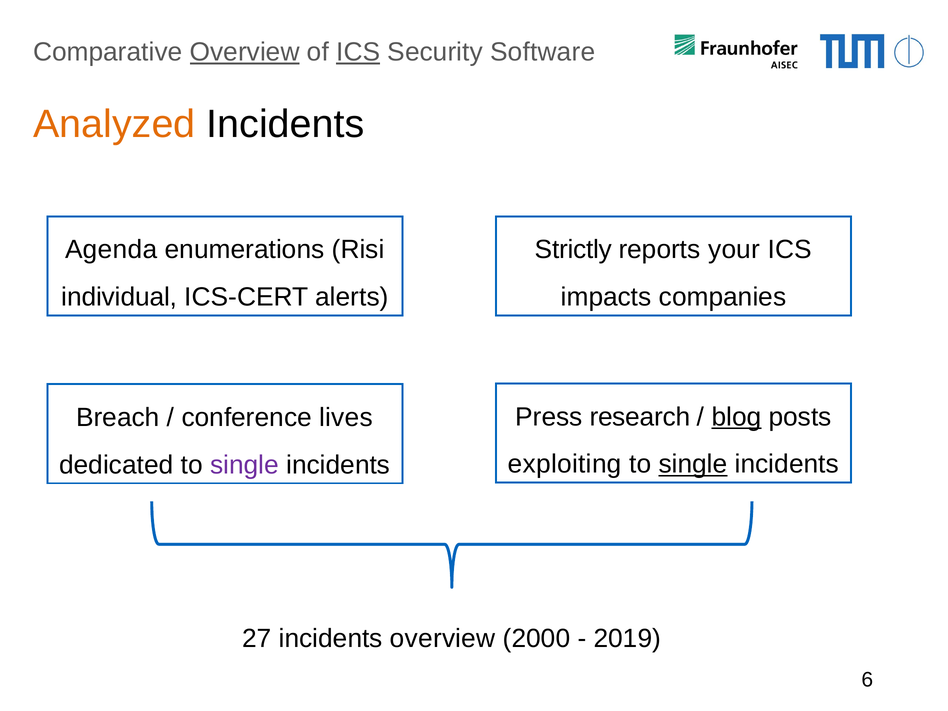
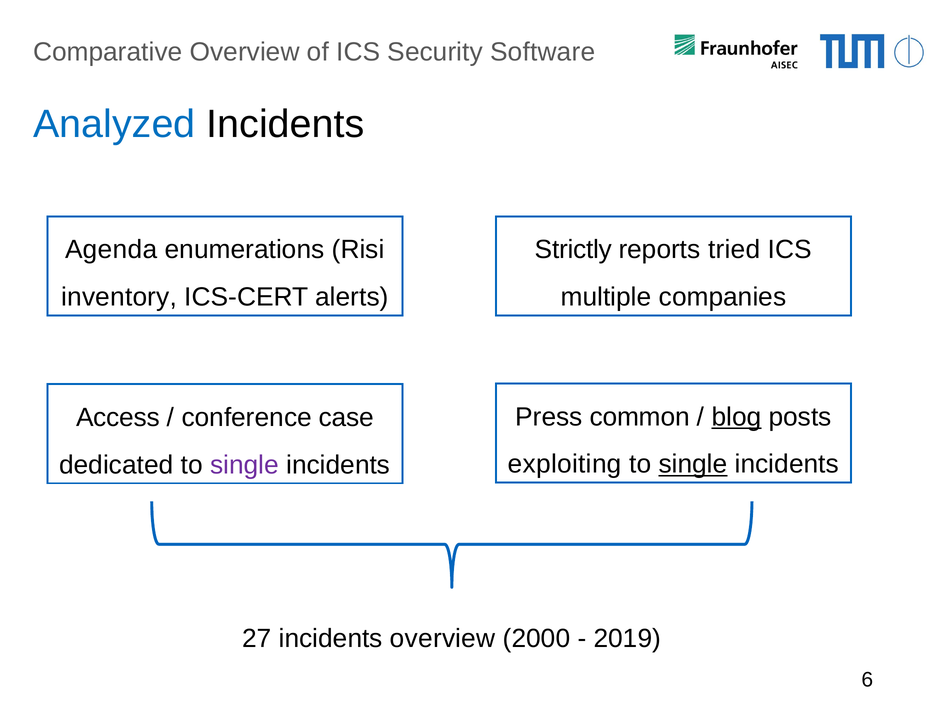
Overview underline: present -> none (245, 52)
ICS underline: present -> none (358, 52)
Analyzed colour: orange -> blue (114, 124)
your: your -> tried (734, 250)
individual: individual -> inventory (119, 297)
impacts: impacts -> multiple (606, 297)
research: research -> common (640, 417)
Breach: Breach -> Access (118, 417)
lives: lives -> case (346, 417)
